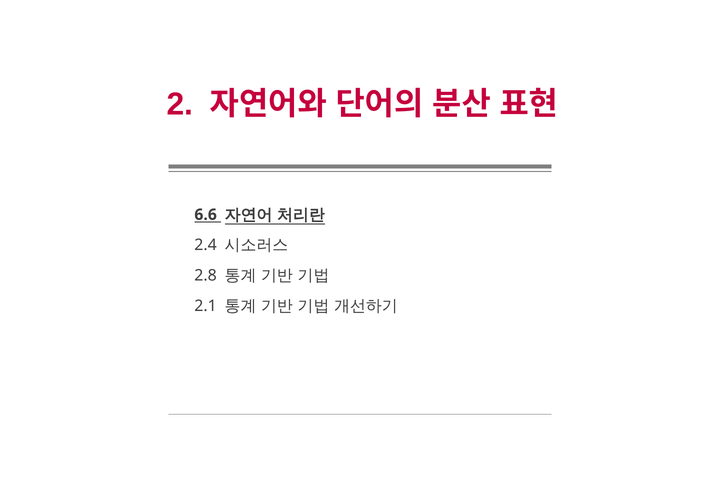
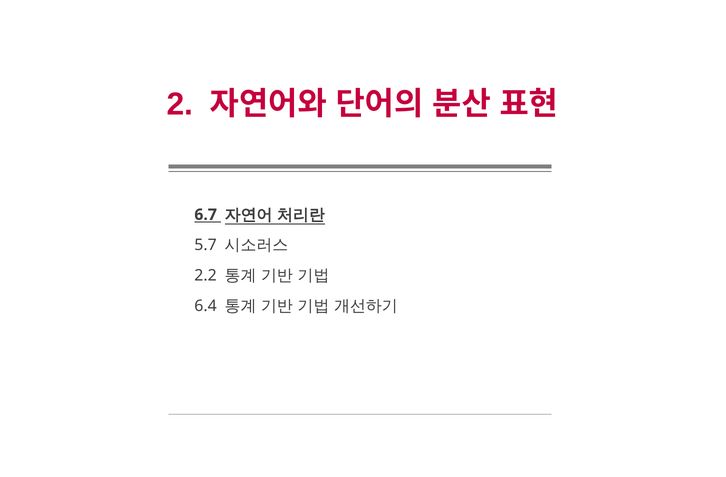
6.6: 6.6 -> 6.7 (206, 215)
2.4: 2.4 -> 5.7 (206, 245)
2.8: 2.8 -> 2.2 (206, 275)
2.1: 2.1 -> 6.4 (206, 306)
